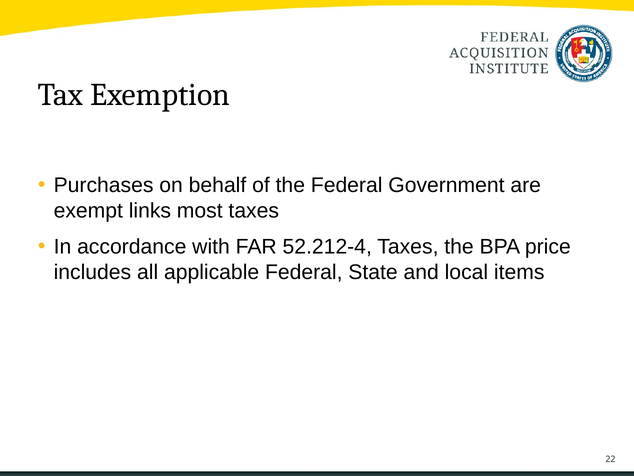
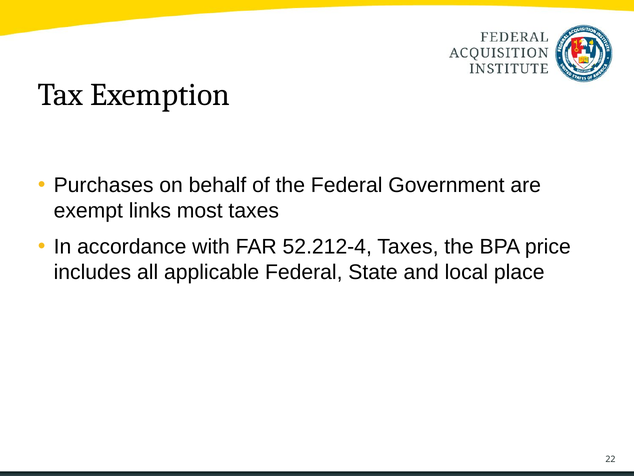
items: items -> place (519, 272)
